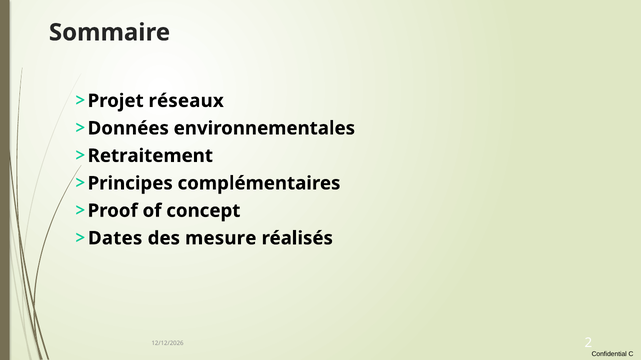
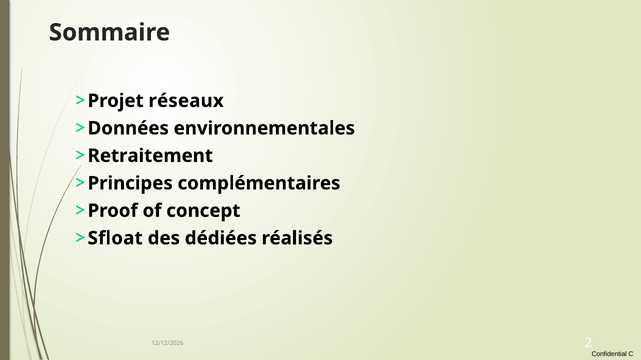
Dates: Dates -> Sfloat (115, 239)
mesure: mesure -> dédiées (221, 239)
